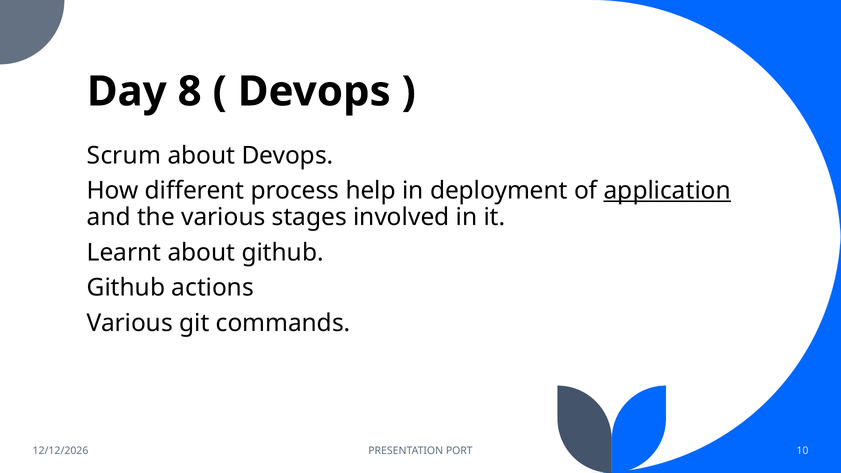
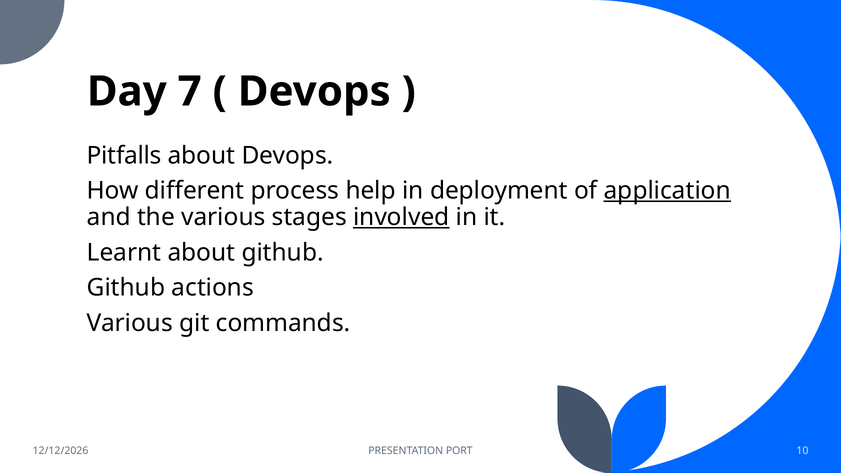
8: 8 -> 7 (190, 92)
Scrum: Scrum -> Pitfalls (124, 155)
involved underline: none -> present (401, 217)
